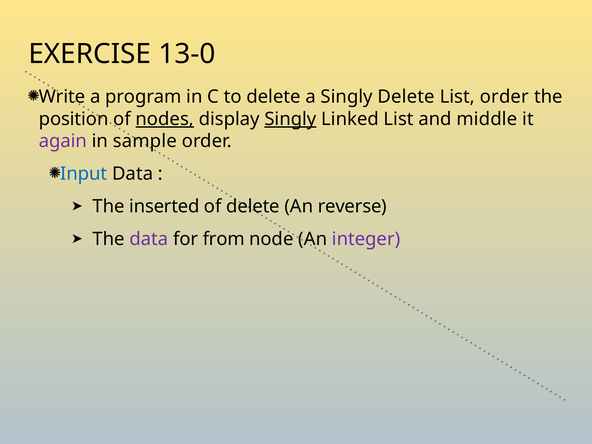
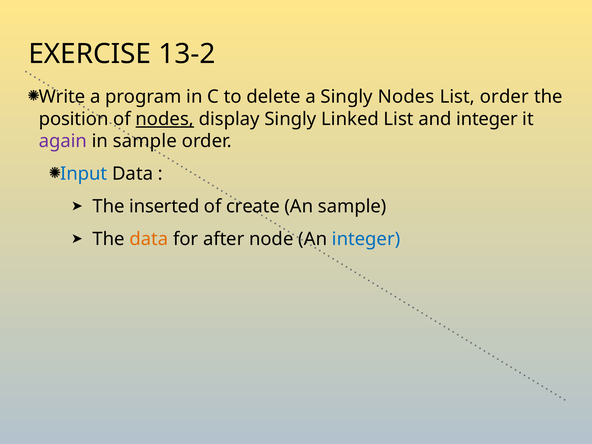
13-0: 13-0 -> 13-2 (187, 54)
Singly Delete: Delete -> Nodes (406, 97)
Singly underline: present -> none (290, 119)
and middle: middle -> integer (487, 119)
of delete: delete -> create (253, 206)
An reverse: reverse -> sample (352, 206)
data colour: purple -> orange (149, 239)
from: from -> after (224, 239)
integer colour: purple -> blue (366, 239)
